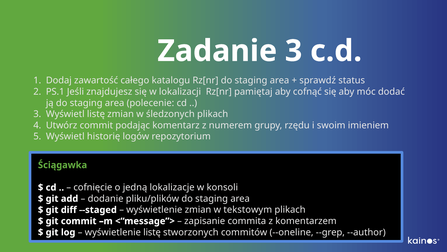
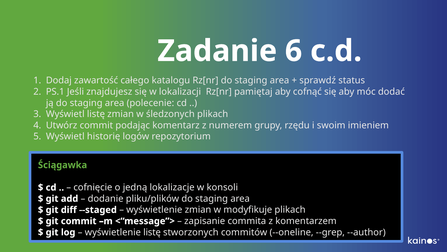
Zadanie 3: 3 -> 6 (294, 51)
tekstowym: tekstowym -> modyfikuje (248, 209)
